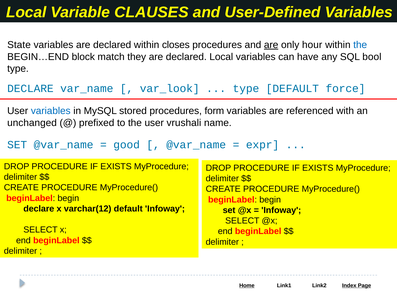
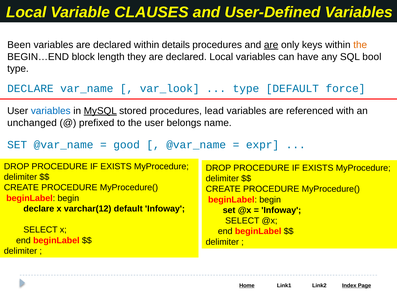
State: State -> Been (19, 45)
closes: closes -> details (176, 45)
hour: hour -> keys (312, 45)
the colour: blue -> orange (360, 45)
match: match -> length (111, 57)
MySQL underline: none -> present (100, 111)
form: form -> lead (214, 111)
vrushali: vrushali -> belongs (184, 123)
